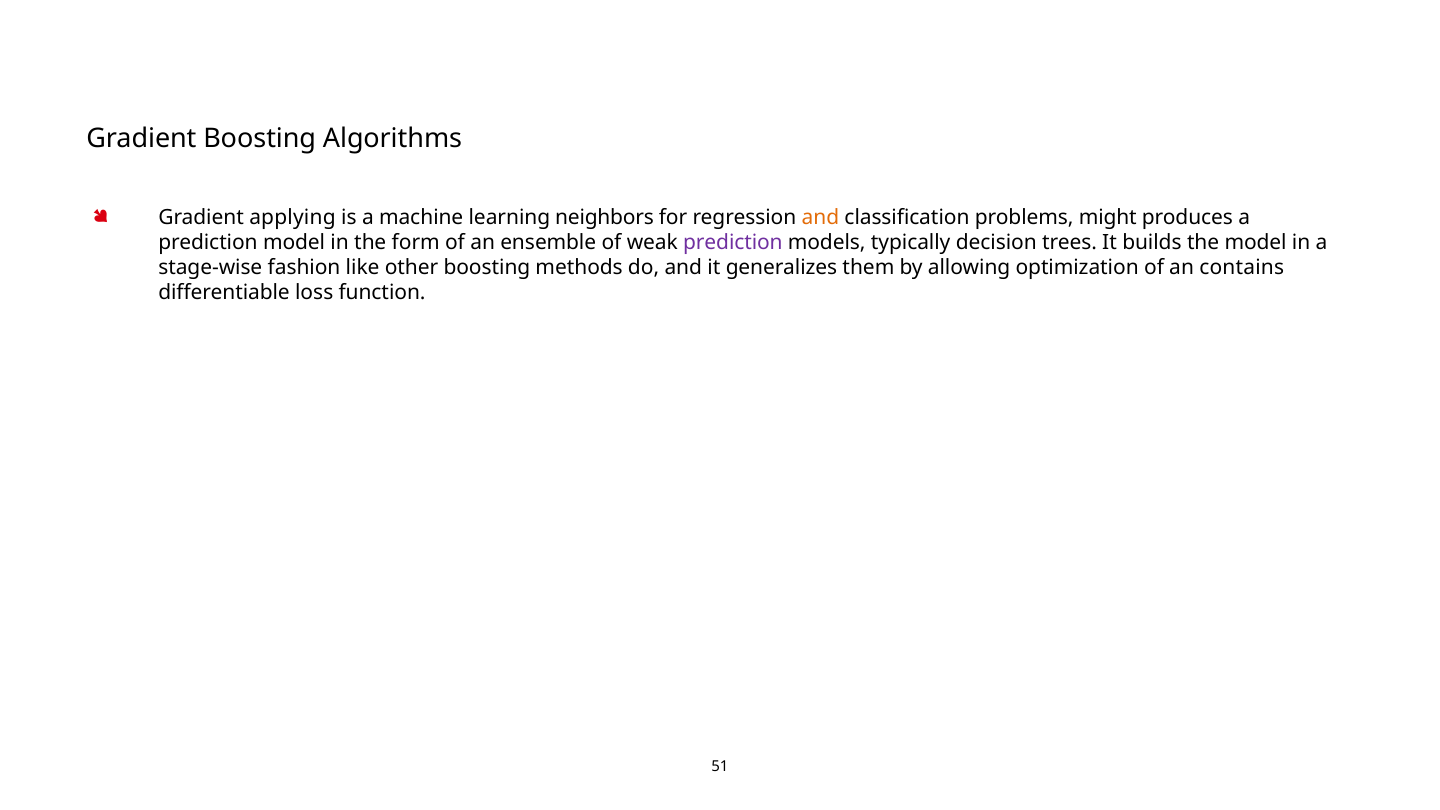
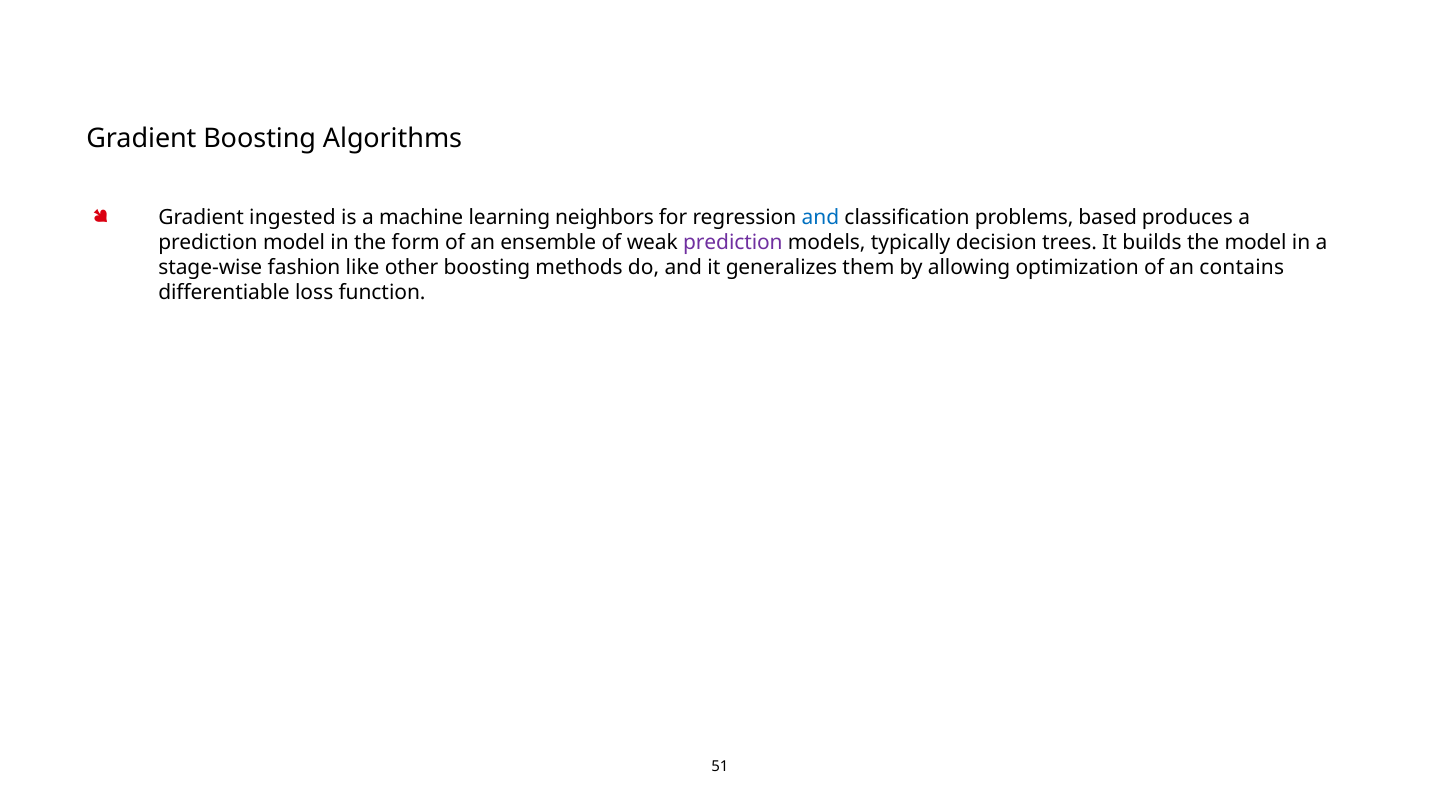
applying: applying -> ingested (293, 217)
and colour: orange -> blue (820, 217)
might: might -> based (1108, 217)
